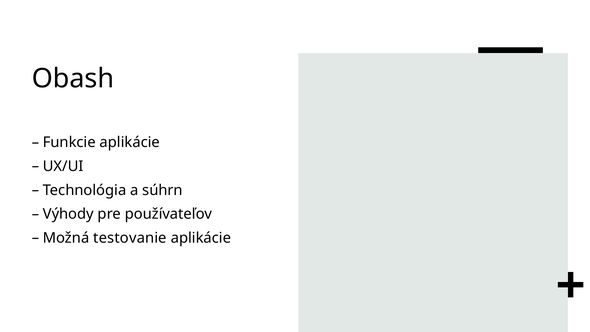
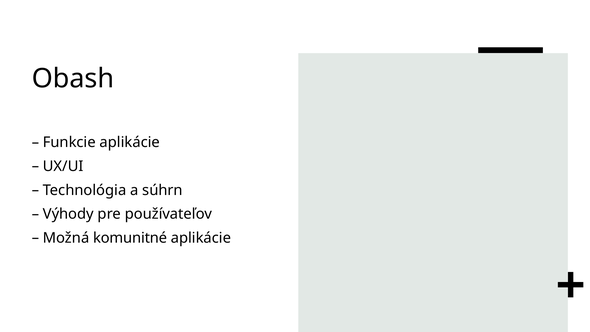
testovanie: testovanie -> komunitné (130, 238)
